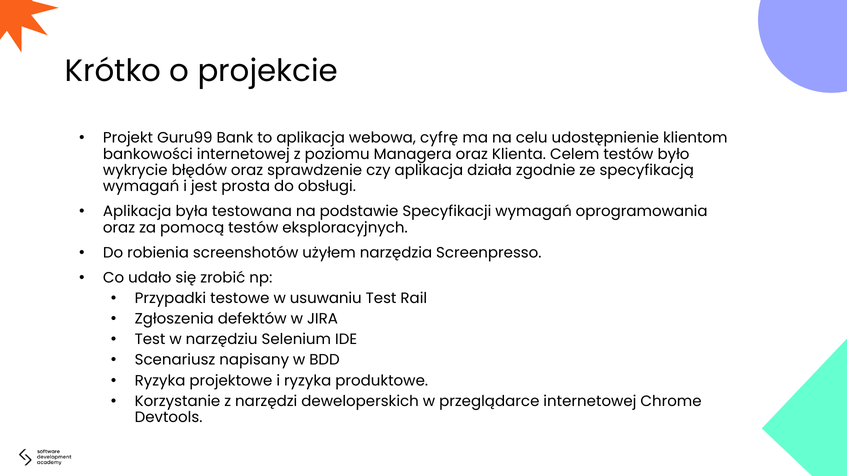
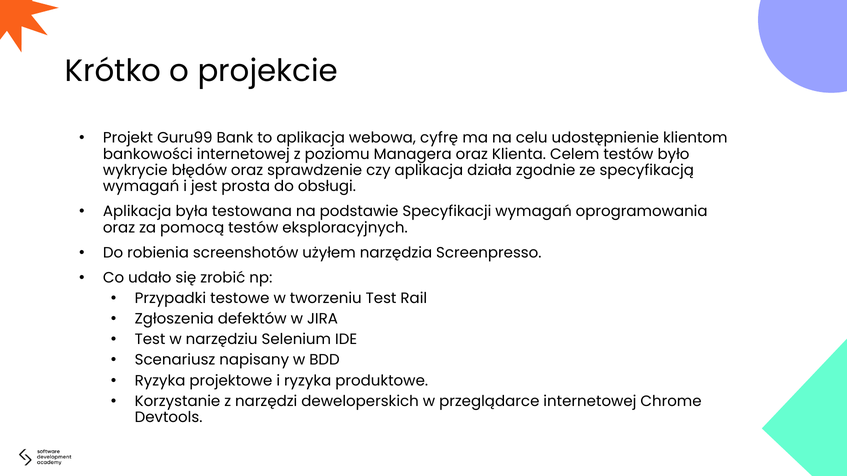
usuwaniu: usuwaniu -> tworzeniu (326, 299)
